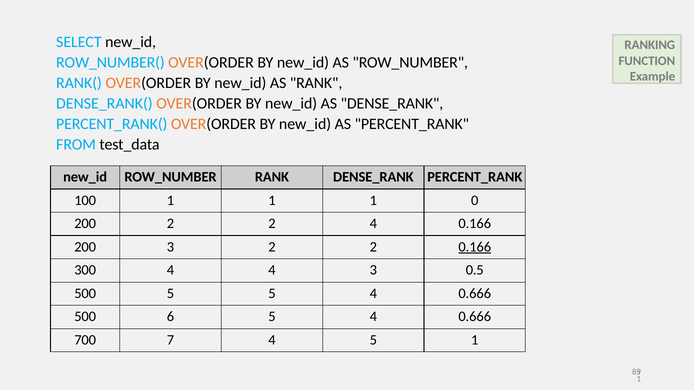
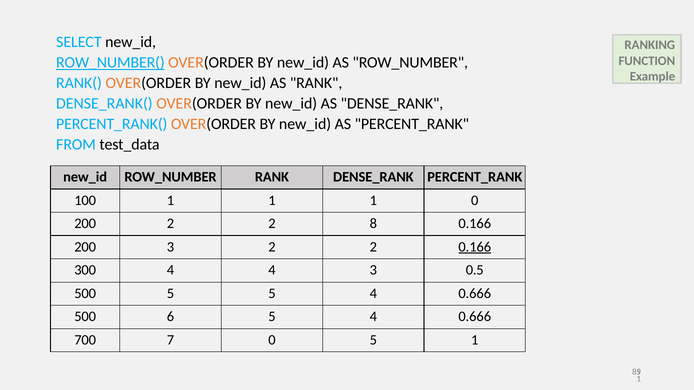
ROW_NUMBER( underline: none -> present (110, 63)
2 4: 4 -> 8 (373, 224)
7 4: 4 -> 0 (272, 340)
